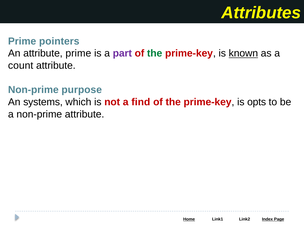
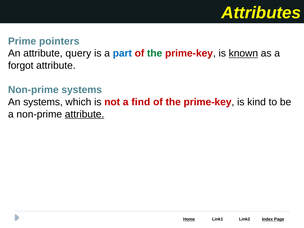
attribute prime: prime -> query (78, 53)
part colour: purple -> blue (122, 53)
count: count -> forgot (21, 66)
Non-prime purpose: purpose -> systems (82, 90)
opts: opts -> kind (257, 102)
attribute underline: none -> present (85, 114)
